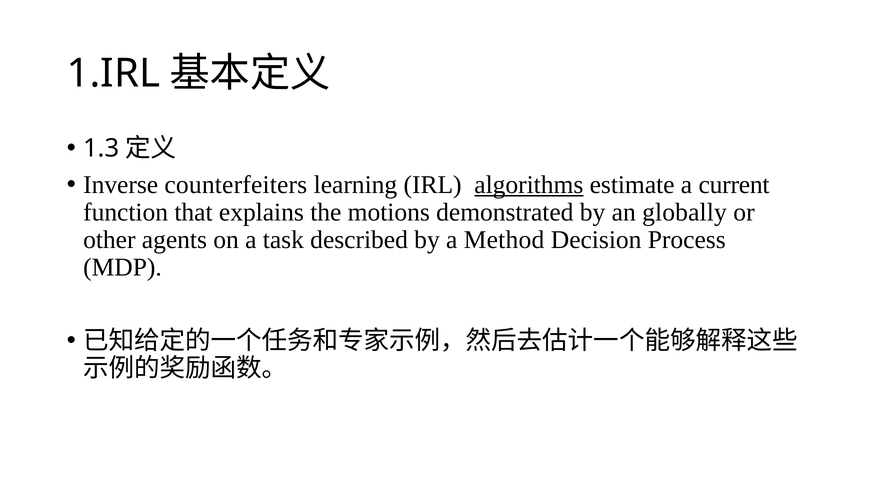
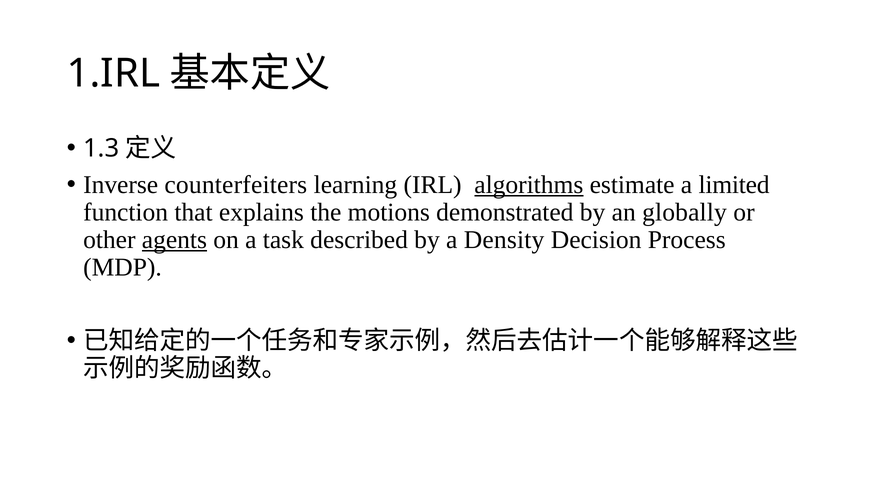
current: current -> limited (734, 185)
agents underline: none -> present (174, 240)
Method: Method -> Density (504, 240)
